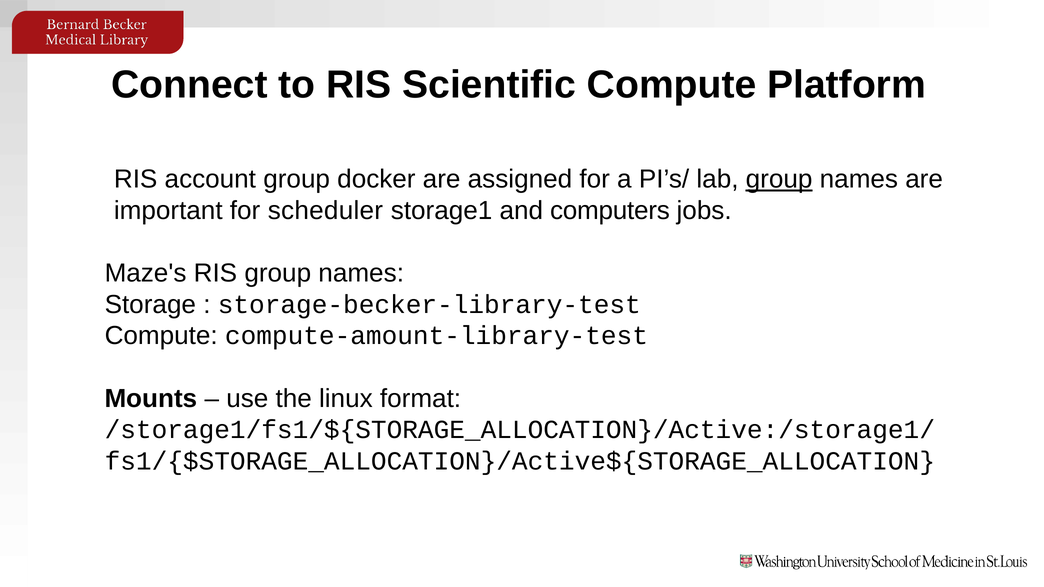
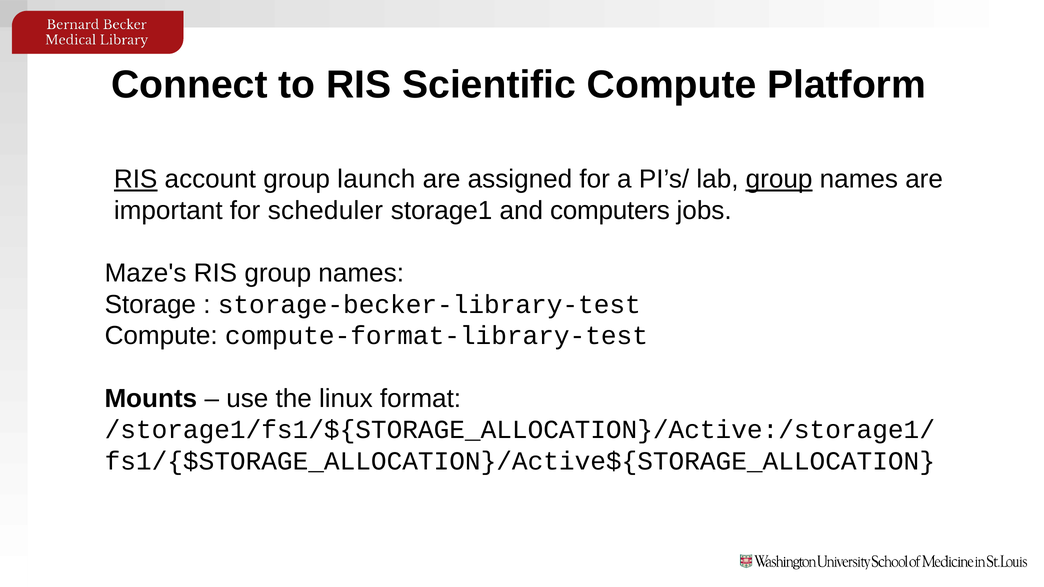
RIS underline: none -> present (136, 179)
docker: docker -> launch (376, 179)
compute-amount-library-test: compute-amount-library-test -> compute-format-library-test (436, 336)
